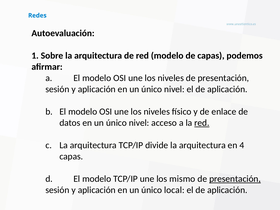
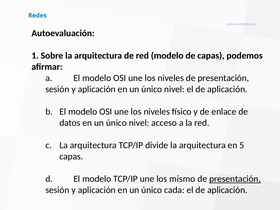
red underline: present -> none (202, 123)
4: 4 -> 5 (242, 145)
local: local -> cada (174, 190)
